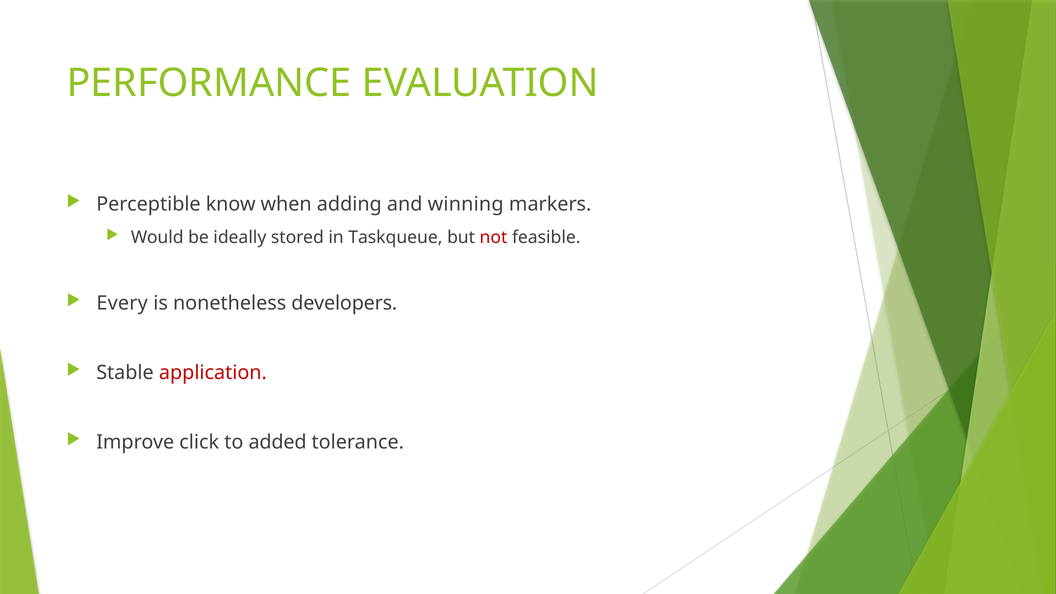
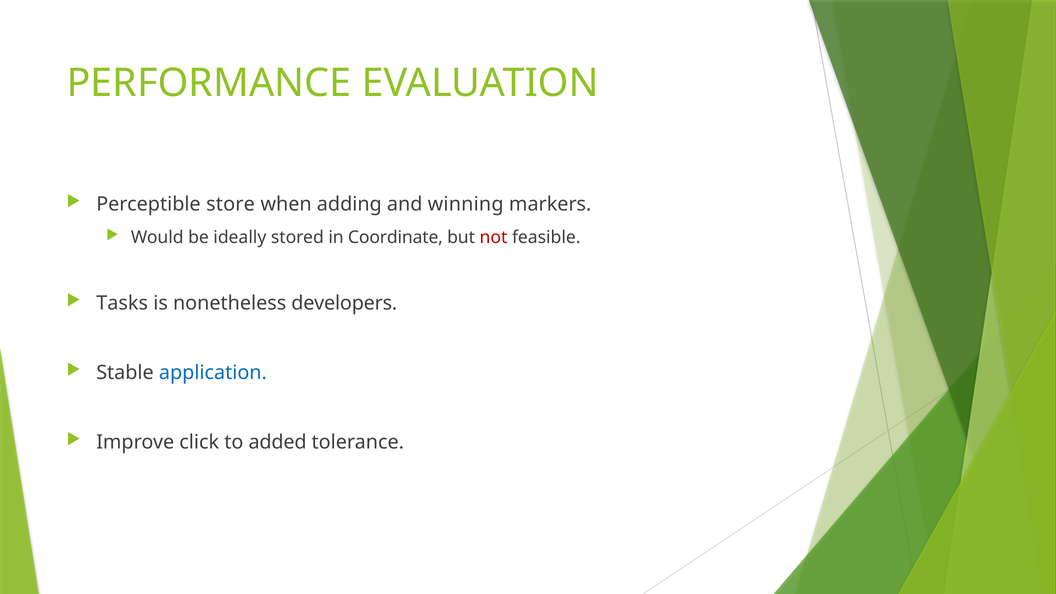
know: know -> store (231, 204)
Taskqueue: Taskqueue -> Coordinate (395, 238)
Every: Every -> Tasks (122, 303)
application colour: red -> blue (213, 373)
